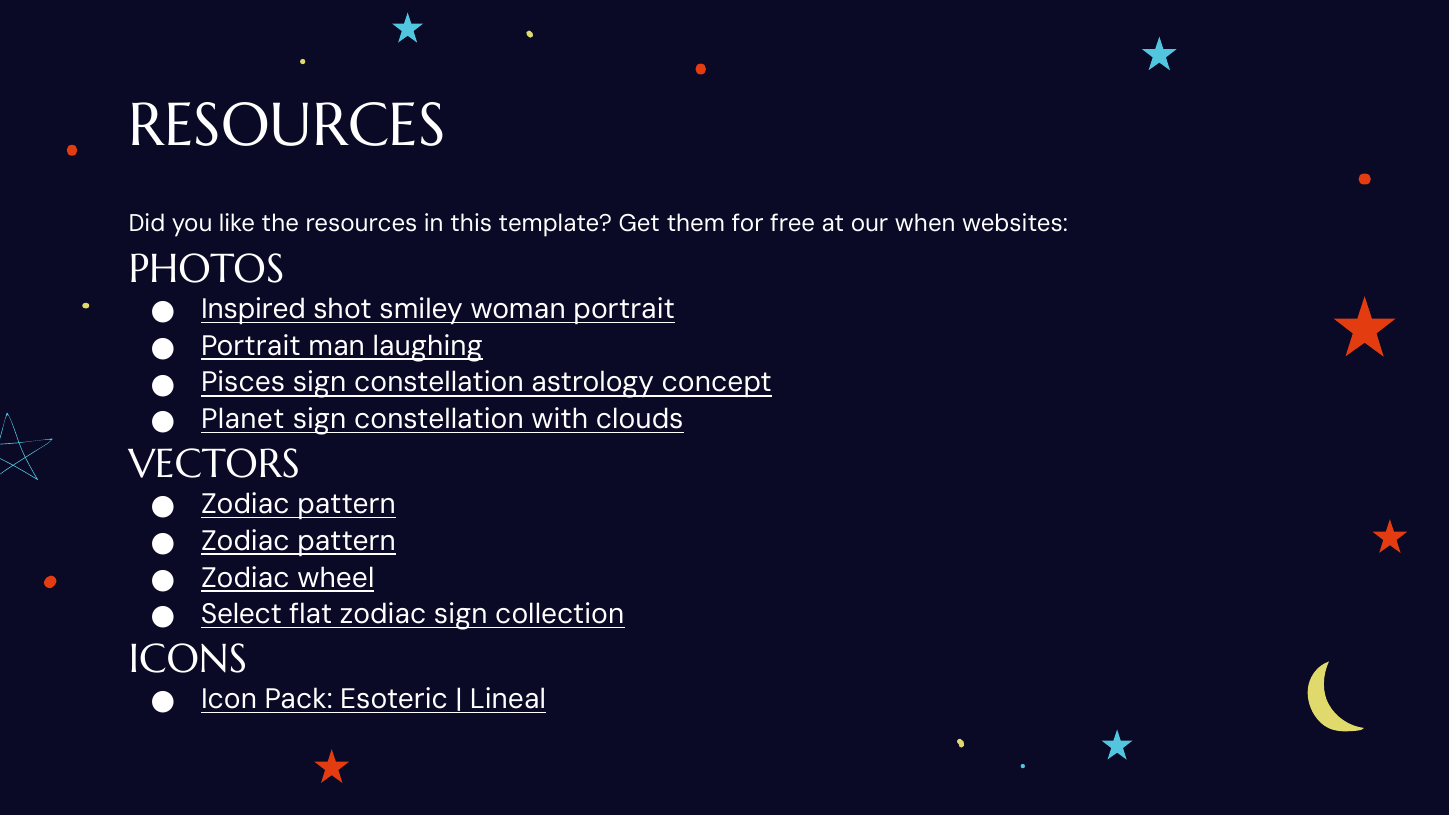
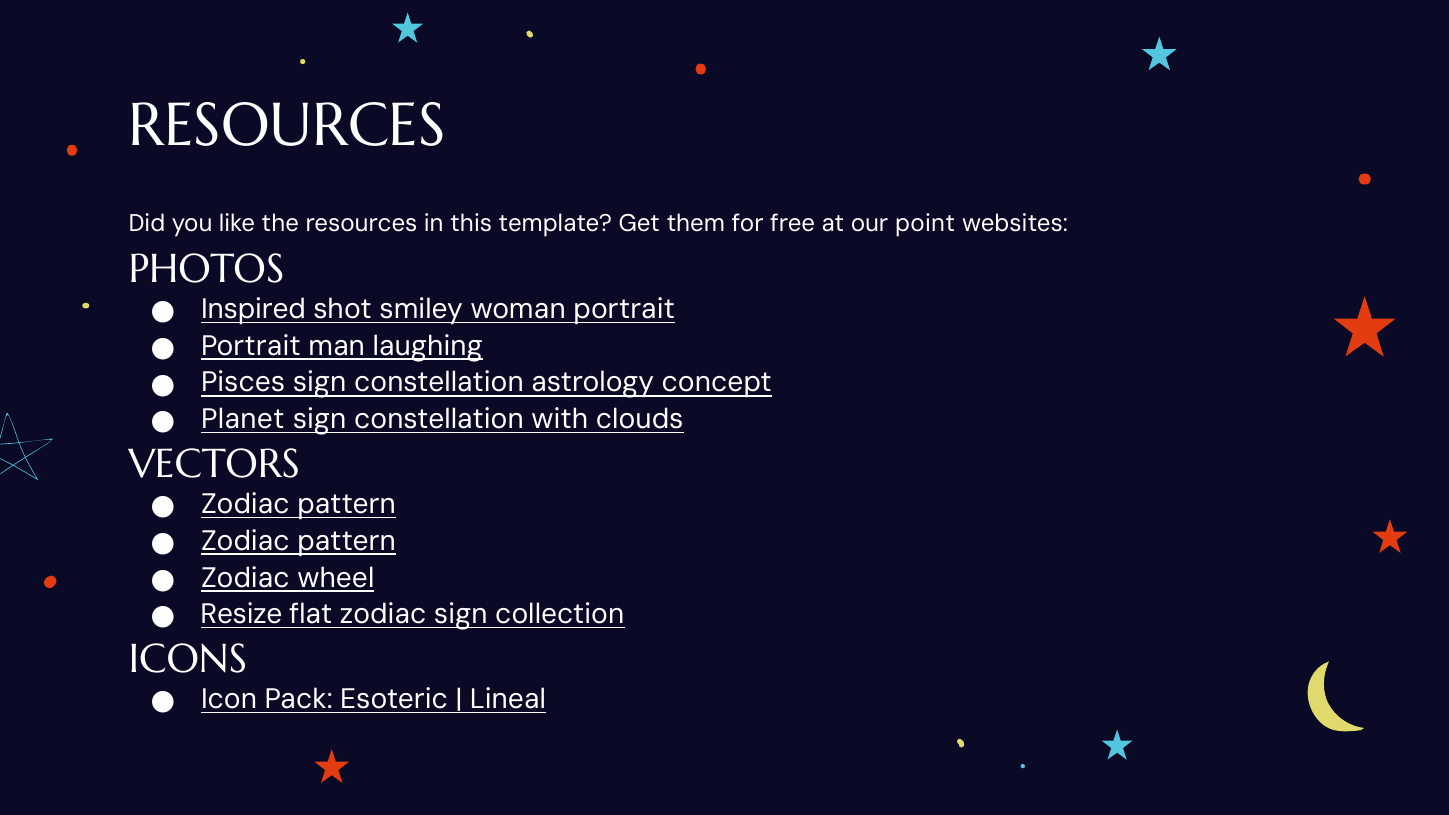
when: when -> point (925, 223)
Select: Select -> Resize (241, 614)
